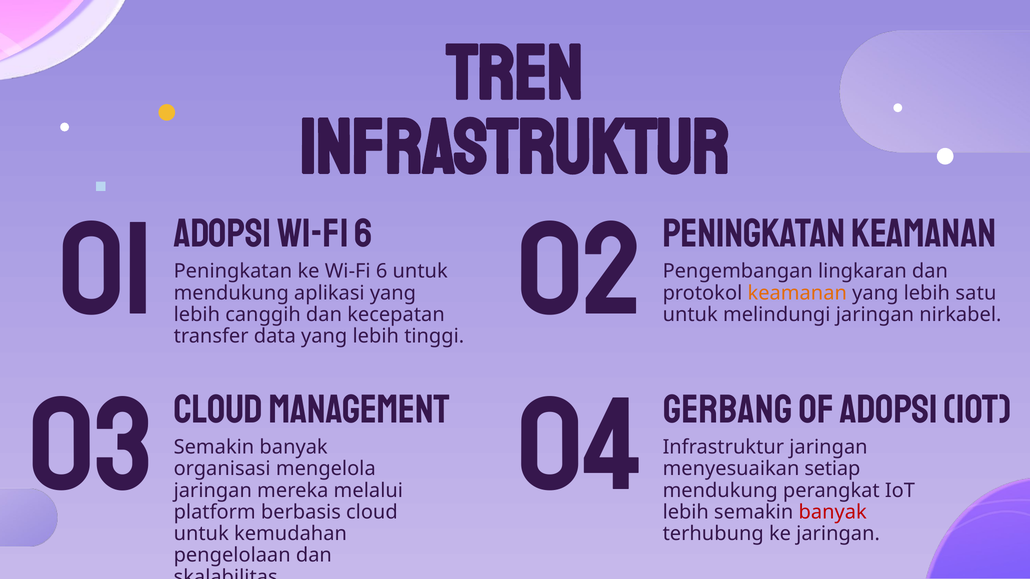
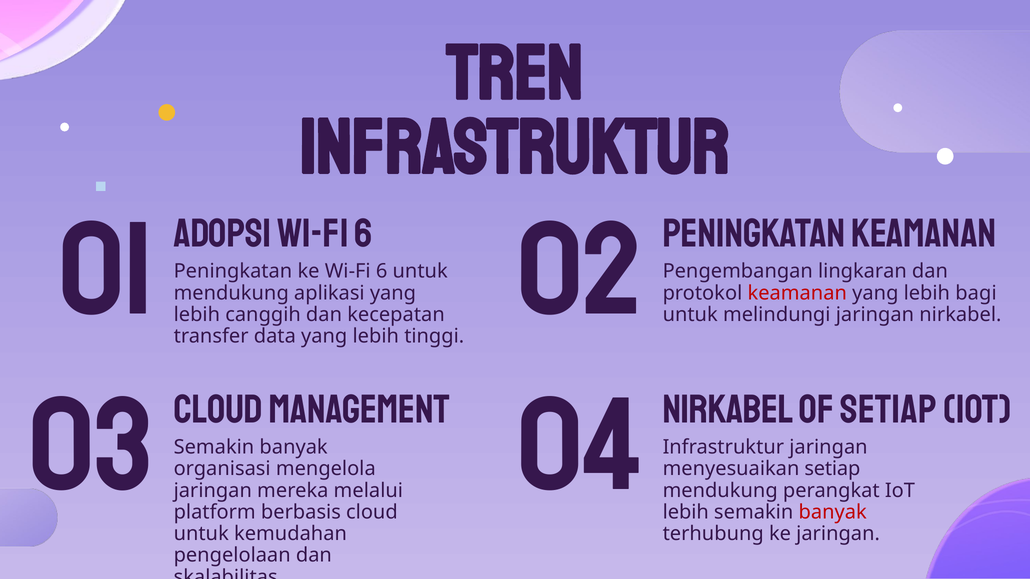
keamanan colour: orange -> red (797, 293)
satu: satu -> bagi (976, 293)
04 Gerbang: Gerbang -> Nirkabel (728, 410)
of Adopsi: Adopsi -> Setiap (888, 410)
